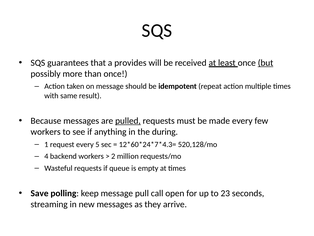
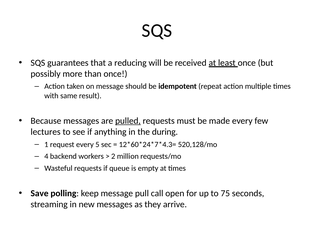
provides: provides -> reducing (130, 63)
but underline: present -> none (266, 63)
workers: workers -> lectures (46, 132)
23: 23 -> 75 (225, 193)
